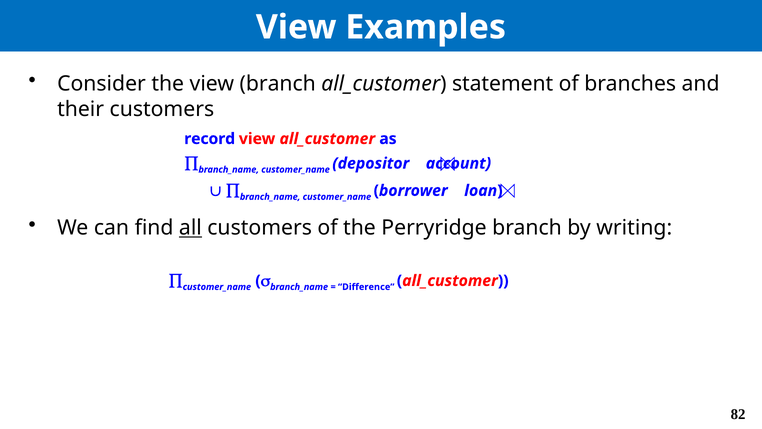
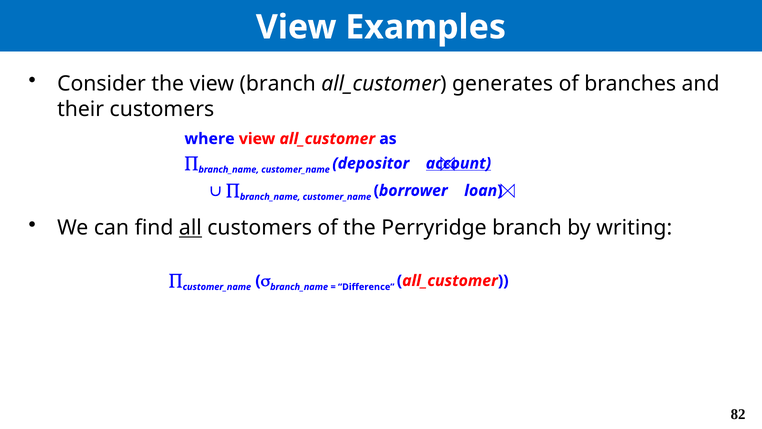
statement: statement -> generates (503, 84)
record: record -> where (210, 139)
account underline: none -> present (458, 163)
